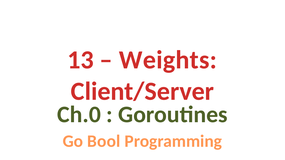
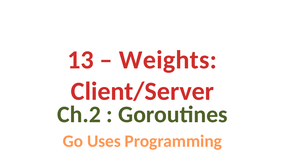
Ch.0: Ch.0 -> Ch.2 (79, 115)
Bool: Bool -> Uses (104, 141)
